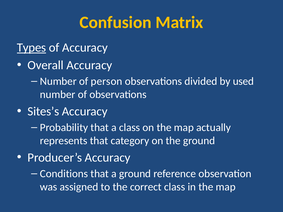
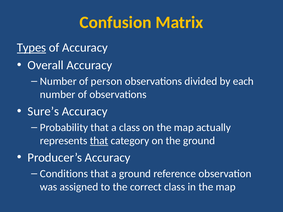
used: used -> each (243, 81)
Sites’s: Sites’s -> Sure’s (43, 111)
that underline: none -> present (99, 141)
